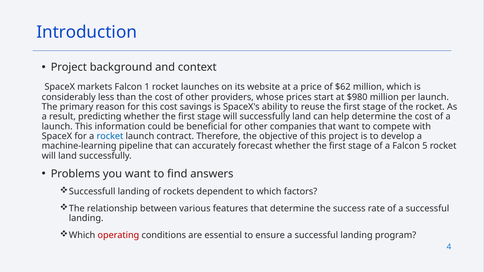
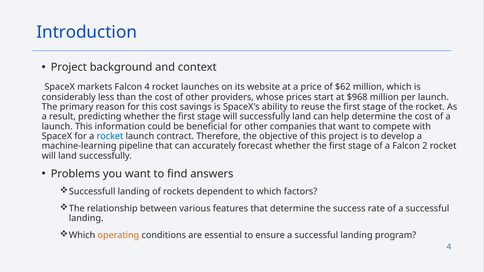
Falcon 1: 1 -> 4 (147, 87)
$980: $980 -> $968 (357, 97)
5: 5 -> 2 (425, 146)
operating colour: red -> orange (118, 235)
